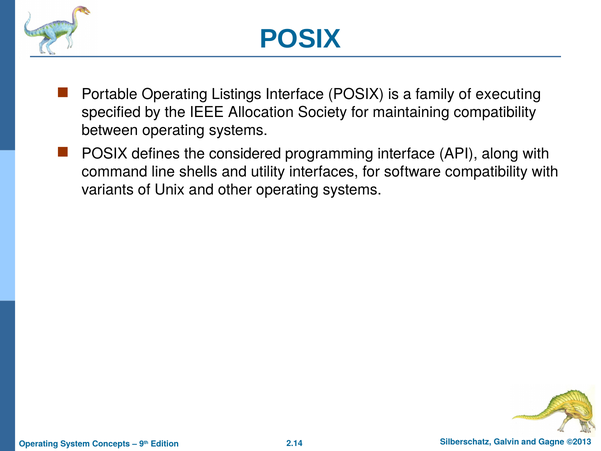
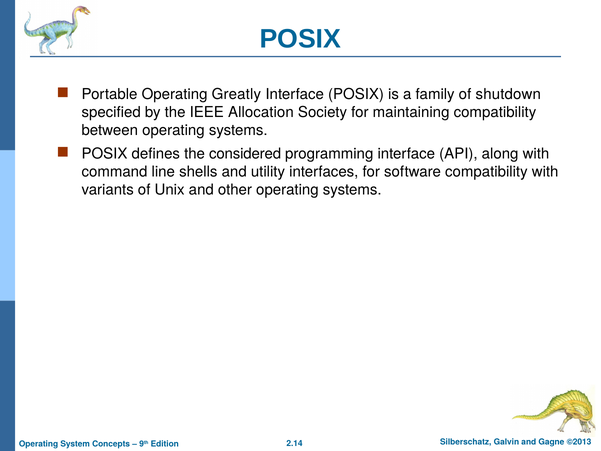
Listings: Listings -> Greatly (236, 94)
executing: executing -> shutdown (508, 94)
